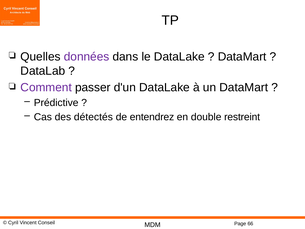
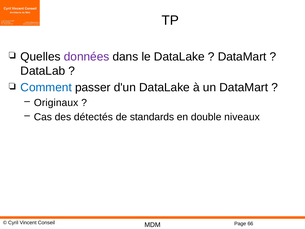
Comment colour: purple -> blue (46, 87)
Prédictive: Prédictive -> Originaux (56, 103)
entendrez: entendrez -> standards (152, 117)
restreint: restreint -> niveaux (242, 117)
